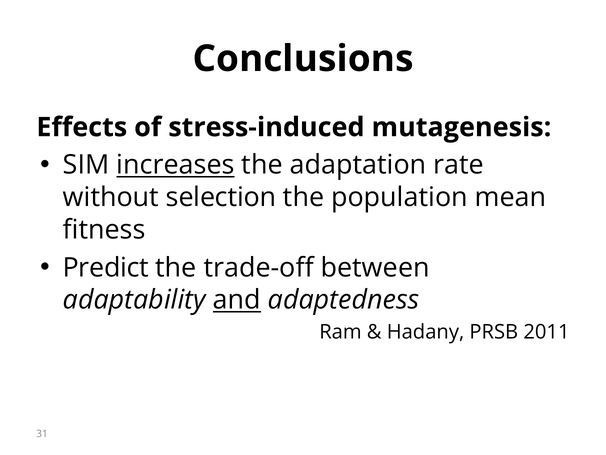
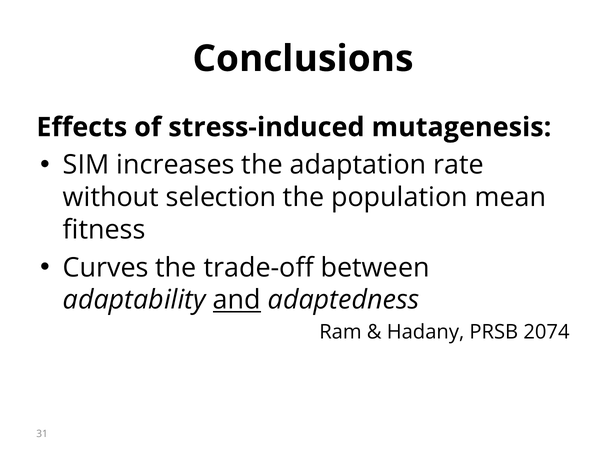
increases underline: present -> none (175, 165)
Predict: Predict -> Curves (106, 267)
2011: 2011 -> 2074 (546, 332)
